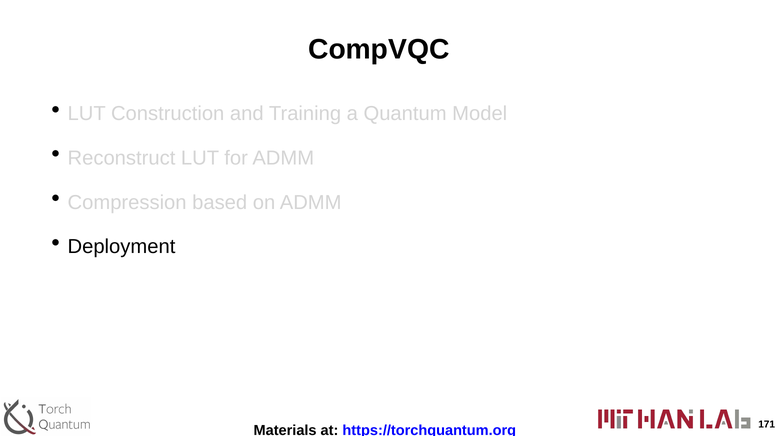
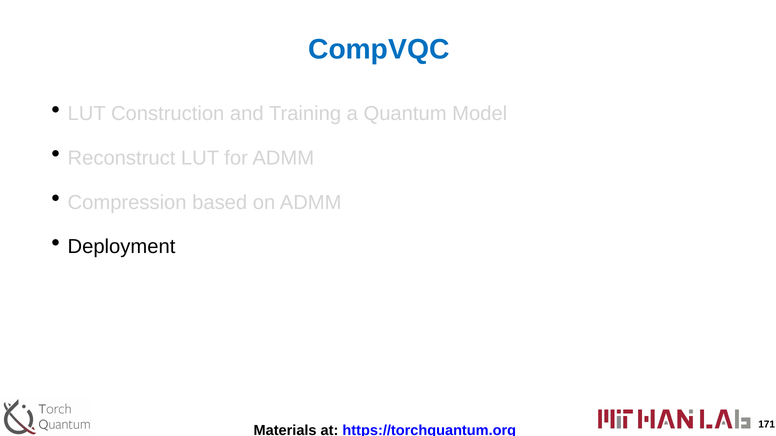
CompVQC colour: black -> blue (379, 49)
